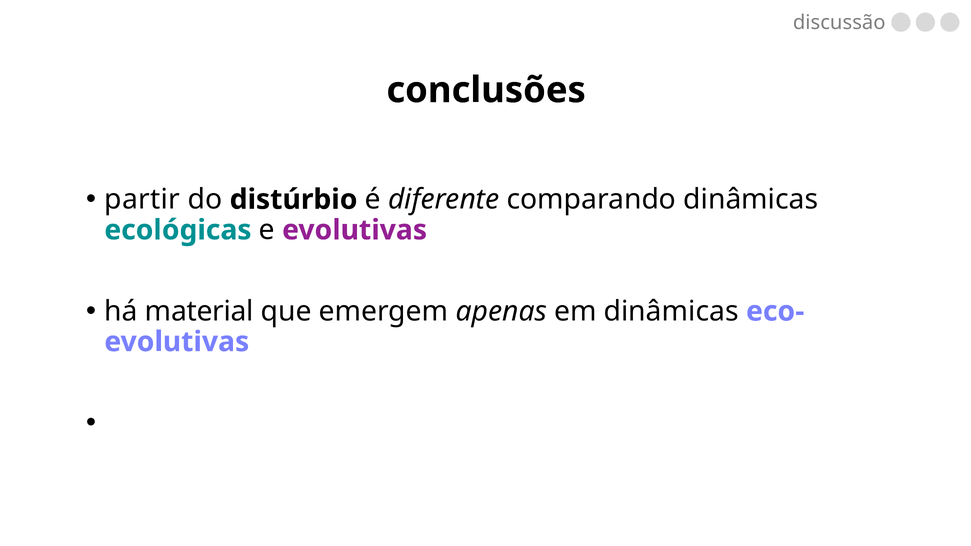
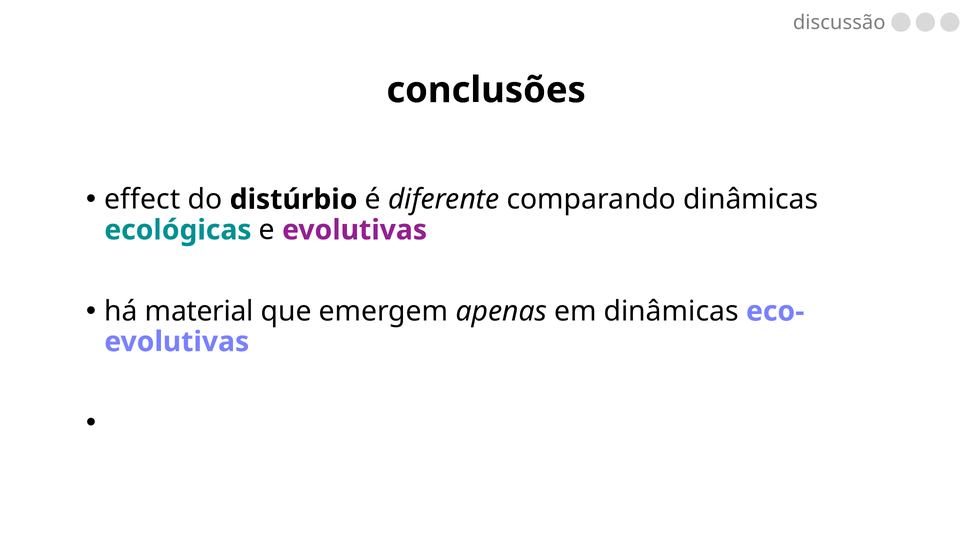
partir: partir -> effect (142, 200)
